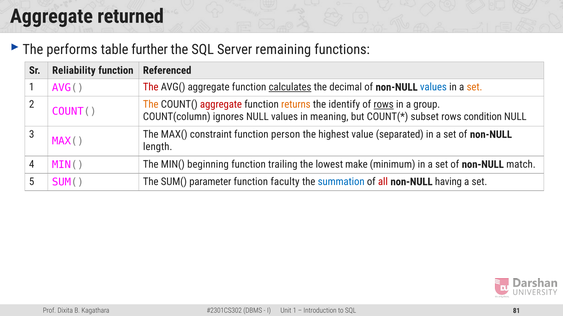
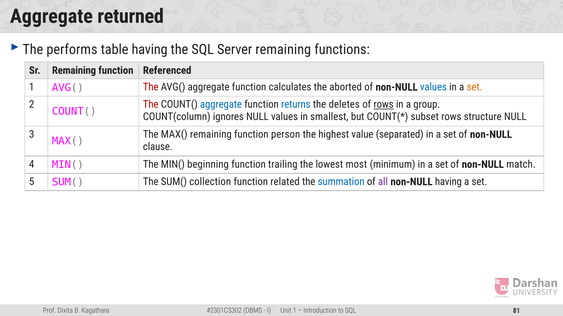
table further: further -> having (150, 49)
Sr Reliability: Reliability -> Remaining (74, 70)
calculates underline: present -> none (290, 87)
decimal: decimal -> aborted (346, 87)
The colour: orange -> red (151, 105)
aggregate colour: red -> blue (221, 105)
returns colour: orange -> blue (296, 105)
identify: identify -> deletes (344, 105)
meaning: meaning -> smallest (329, 117)
condition: condition -> structure (483, 117)
MAX( constraint: constraint -> remaining (211, 135)
length: length -> clause (158, 147)
make: make -> most (356, 165)
parameter: parameter -> collection (210, 182)
faculty: faculty -> related (285, 182)
all colour: red -> purple (383, 182)
